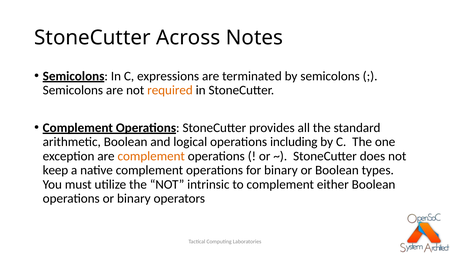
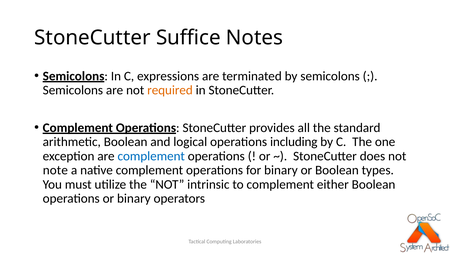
Across: Across -> Suffice (188, 38)
complement colour: orange -> blue (151, 156)
keep: keep -> note (55, 170)
